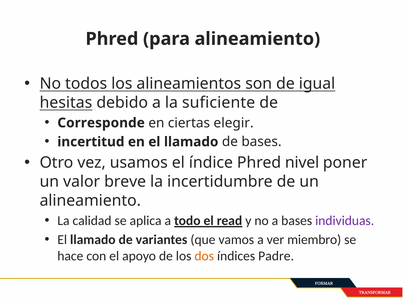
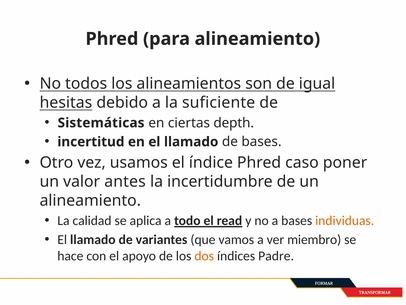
Corresponde: Corresponde -> Sistemáticas (101, 123)
elegir: elegir -> depth (234, 123)
nivel: nivel -> caso (302, 162)
breve: breve -> antes (125, 181)
individuas colour: purple -> orange (345, 220)
